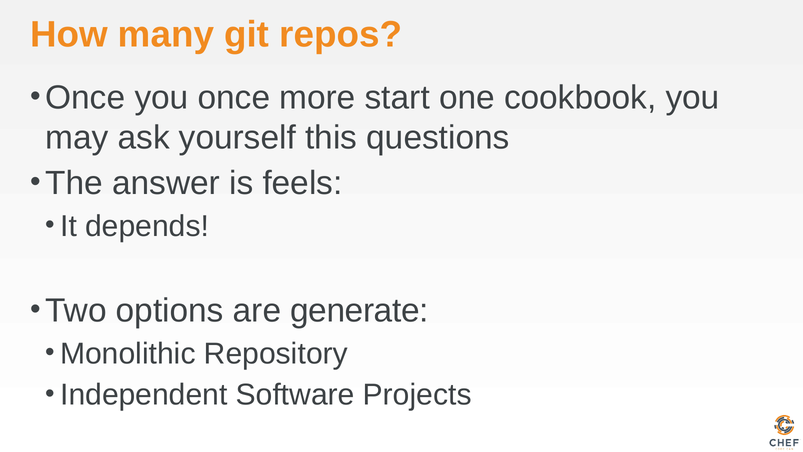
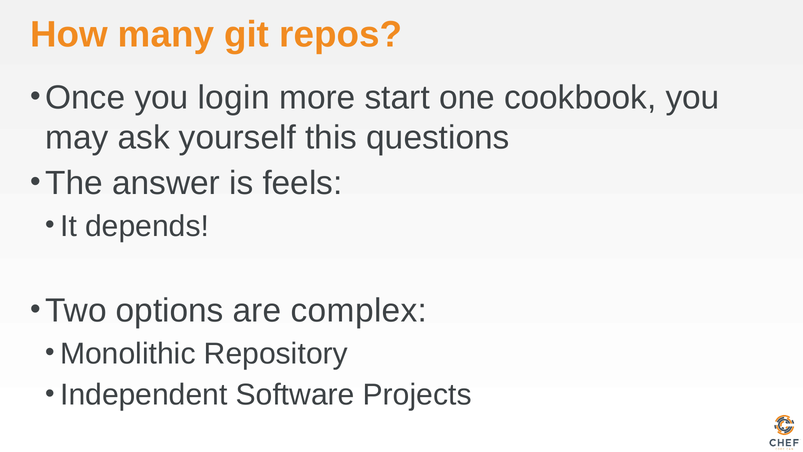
you once: once -> login (234, 98)
generate: generate -> complex (359, 310)
